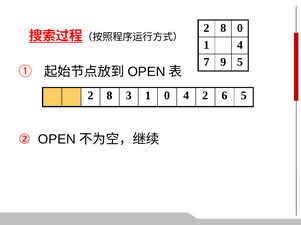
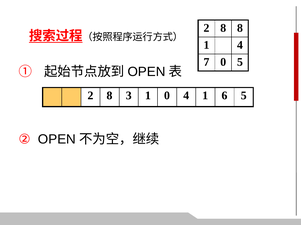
8 0: 0 -> 8 (240, 28)
7 9: 9 -> 0 (223, 62)
4 2: 2 -> 1 (205, 96)
